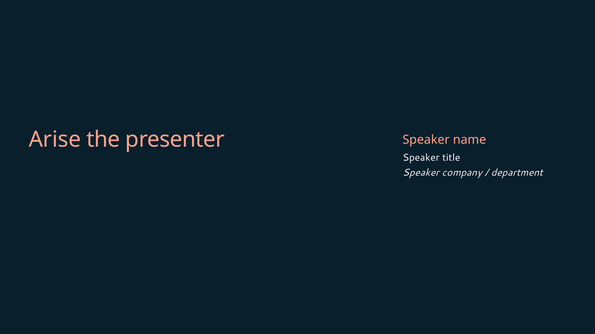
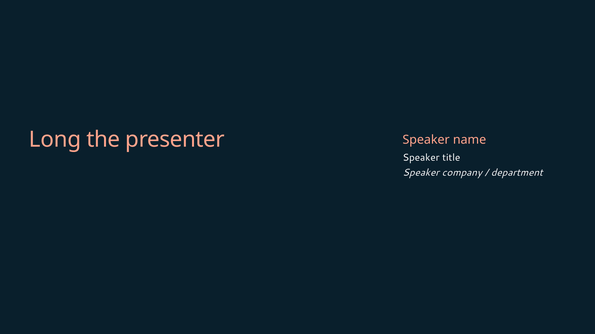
Arise: Arise -> Long (55, 140)
